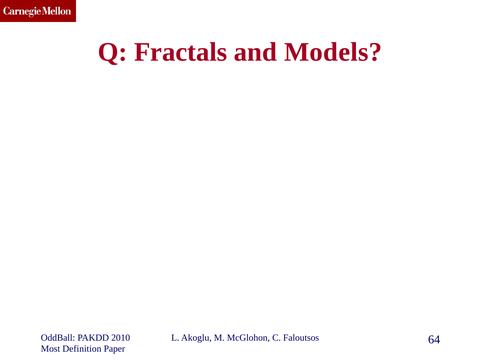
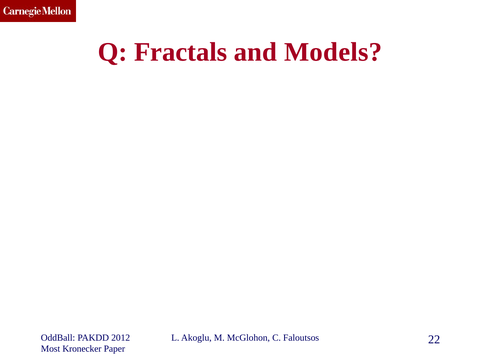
2010: 2010 -> 2012 (121, 337)
64: 64 -> 22 (434, 339)
Definition: Definition -> Kronecker (82, 349)
